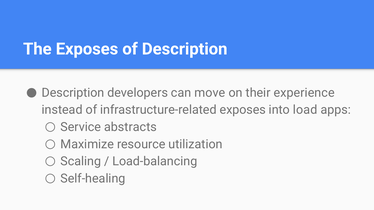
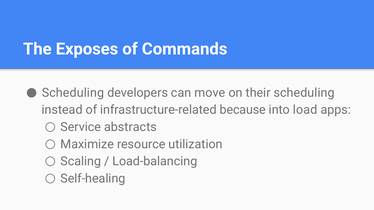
of Description: Description -> Commands (185, 49)
Description: Description -> Scheduling (73, 93)
their experience: experience -> scheduling (304, 93)
infrastructure-related exposes: exposes -> because (243, 110)
